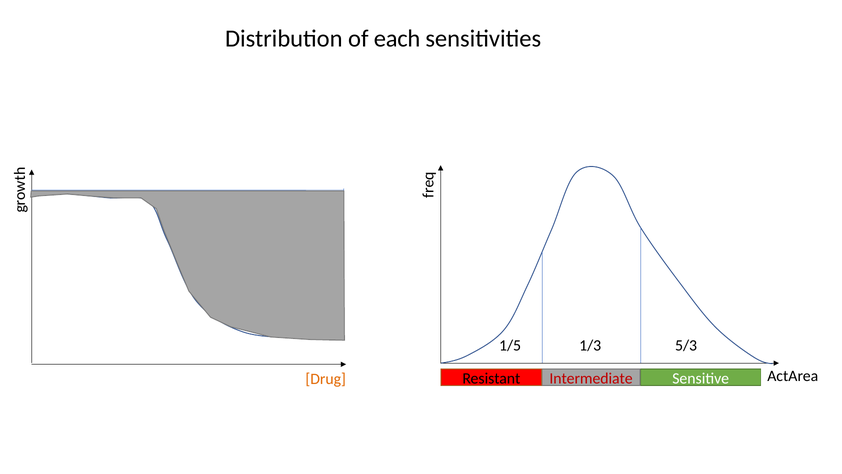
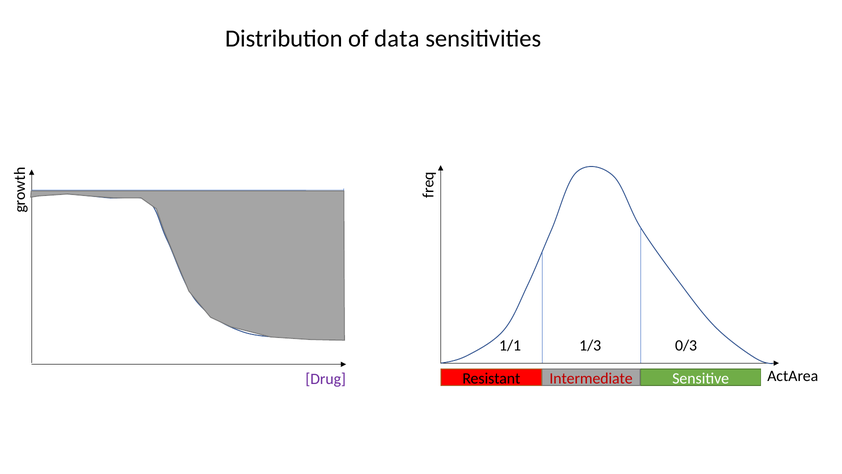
each: each -> data (397, 38)
1/5: 1/5 -> 1/1 (510, 345)
5/3: 5/3 -> 0/3 (686, 345)
Drug colour: orange -> purple (326, 379)
